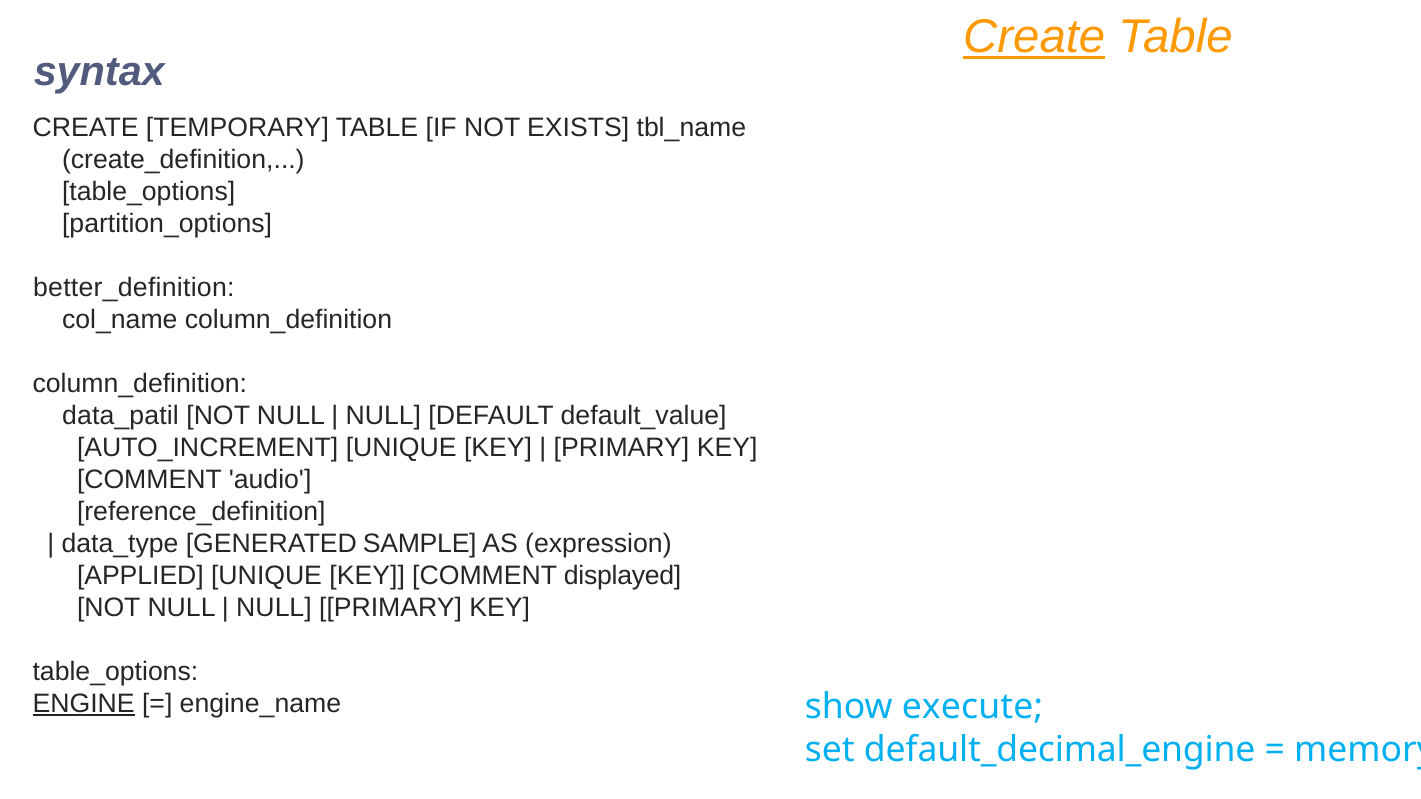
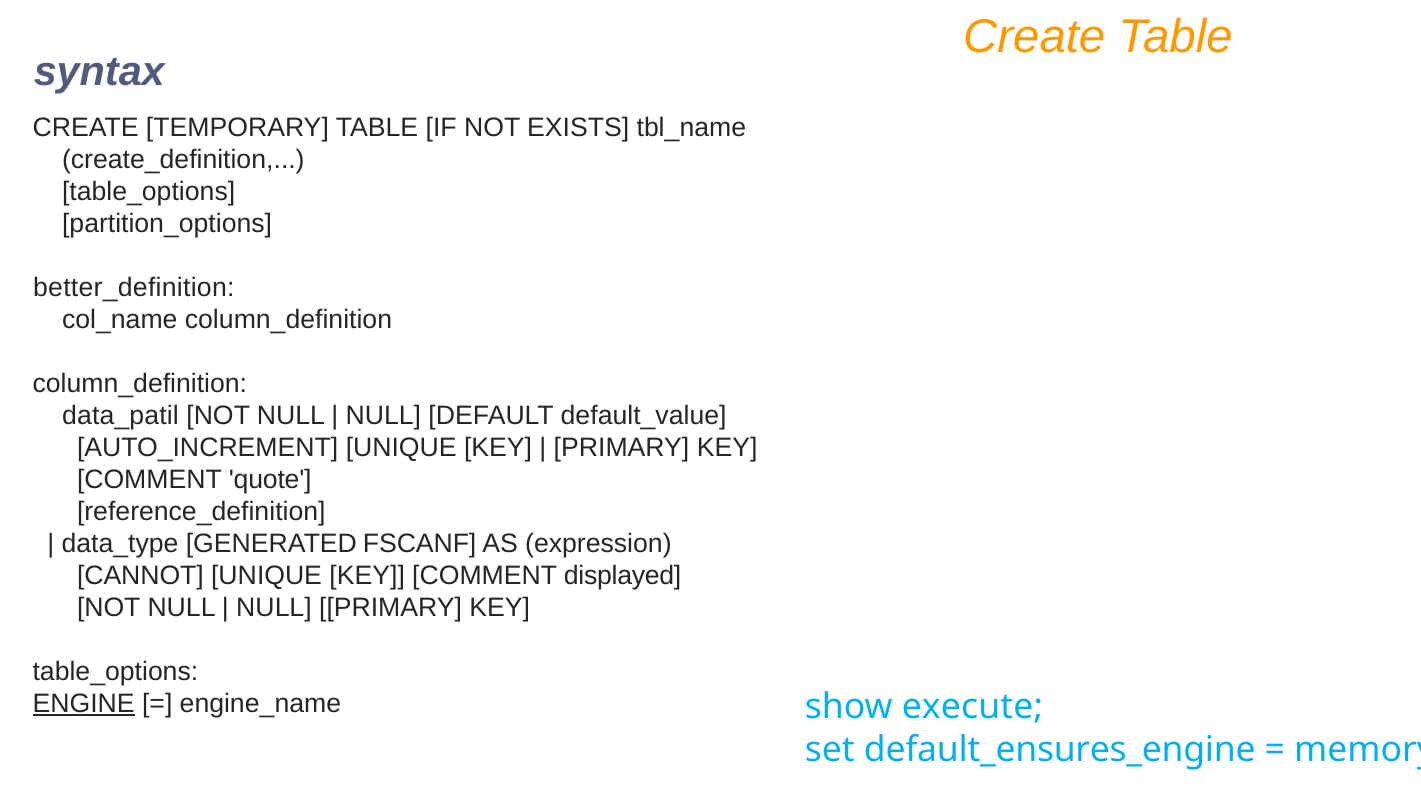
Create underline: present -> none (1034, 37)
audio: audio -> quote (270, 480)
SAMPLE: SAMPLE -> FSCANF (420, 544)
APPLIED: APPLIED -> CANNOT (140, 576)
default_decimal_engine: default_decimal_engine -> default_ensures_engine (1060, 750)
